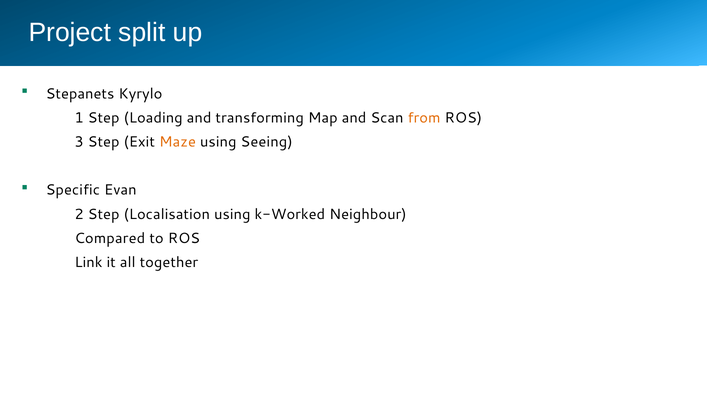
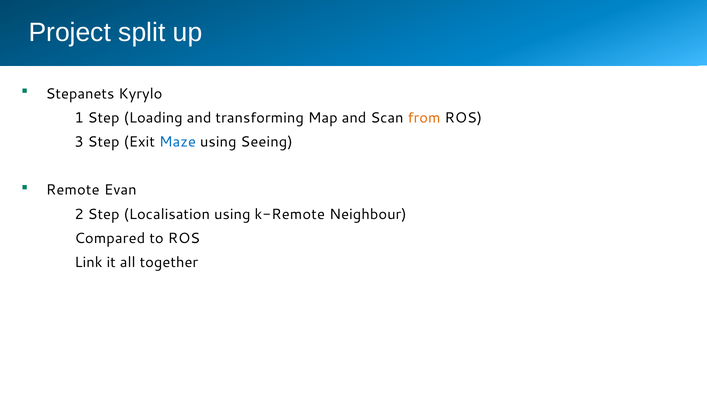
Maze colour: orange -> blue (178, 142)
Specific: Specific -> Remote (73, 190)
k-Worked: k-Worked -> k-Remote (290, 215)
